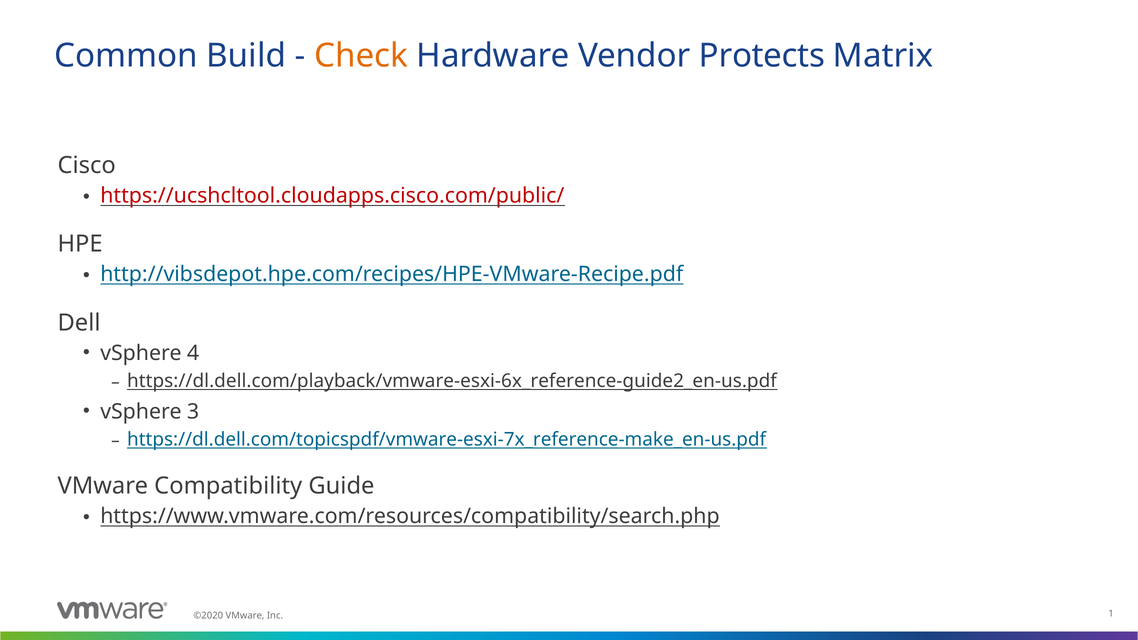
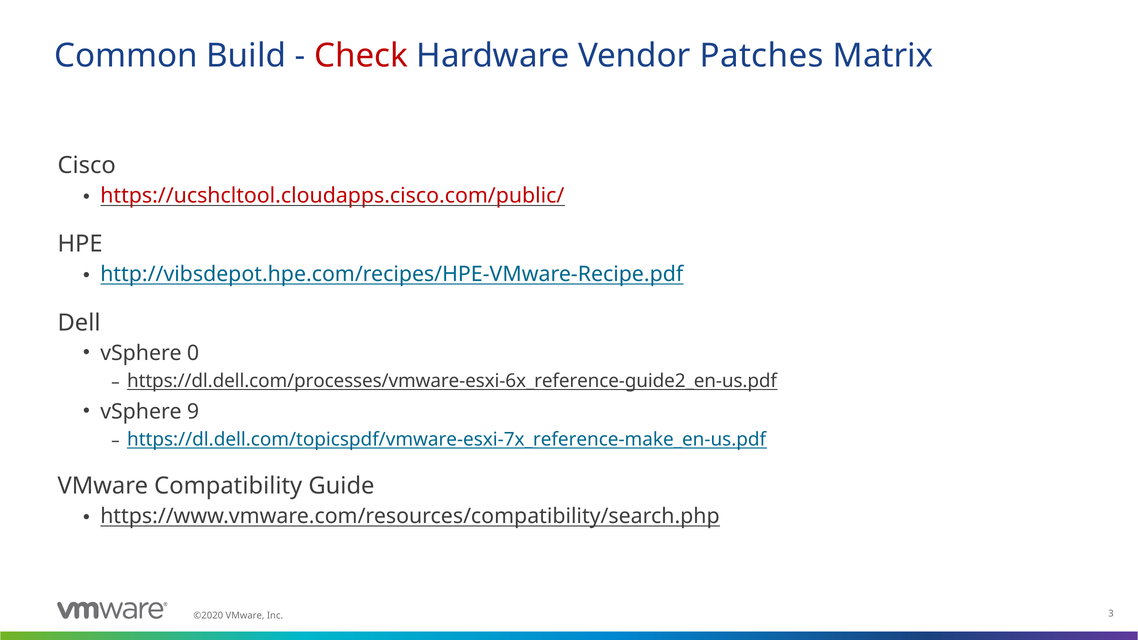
Check colour: orange -> red (361, 56)
Protects: Protects -> Patches (762, 56)
4: 4 -> 0 (193, 353)
https://dl.dell.com/playback/vmware-esxi-6x_reference-guide2_en-us.pdf: https://dl.dell.com/playback/vmware-esxi-6x_reference-guide2_en-us.pdf -> https://dl.dell.com/processes/vmware-esxi-6x_reference-guide2_en-us.pdf (452, 381)
3: 3 -> 9 (193, 412)
1: 1 -> 3 (1111, 614)
